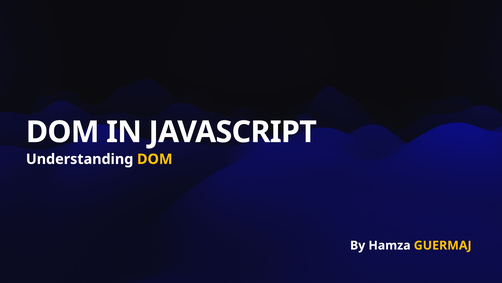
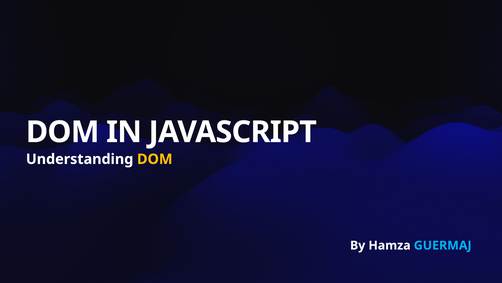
GUERMAJ colour: yellow -> light blue (443, 245)
